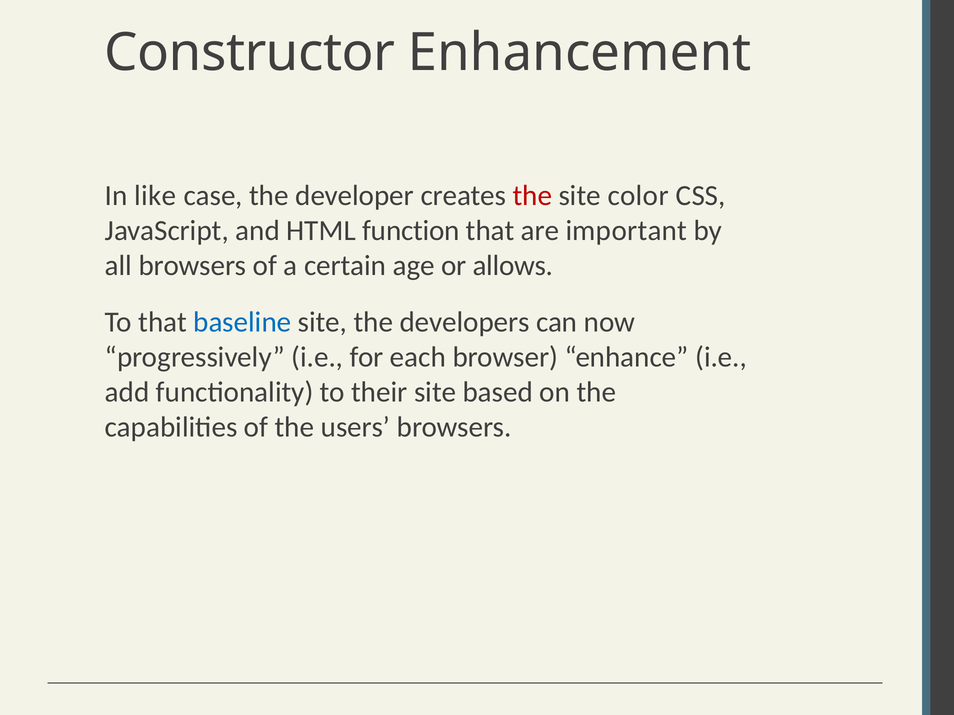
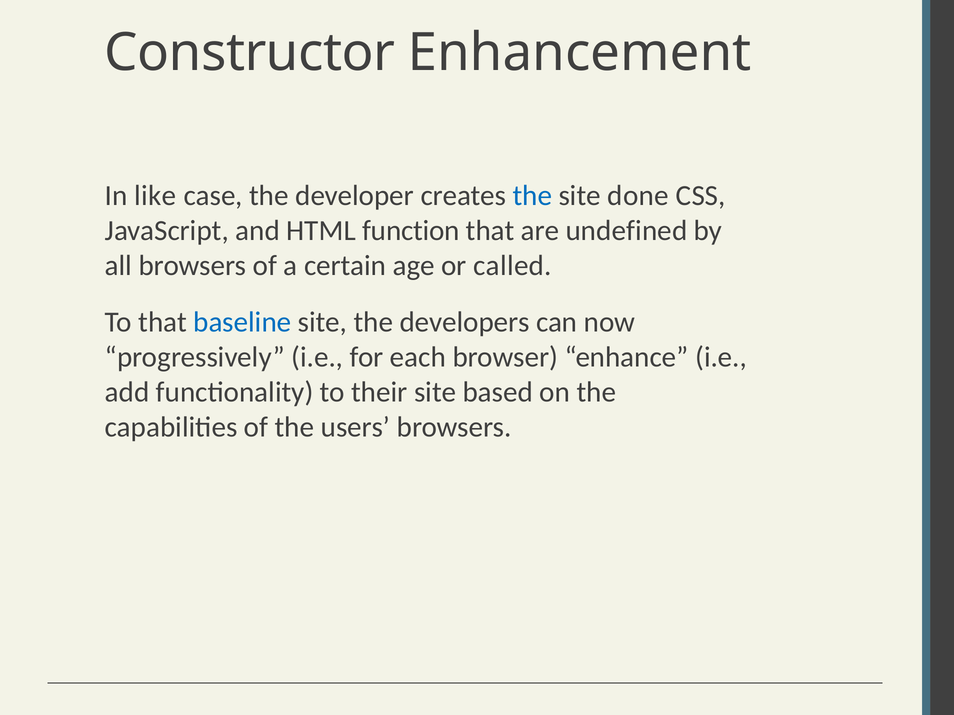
the colour: red -> blue (532, 196)
color: color -> done (638, 196)
important: important -> undefined (626, 231)
allows: allows -> called (513, 266)
